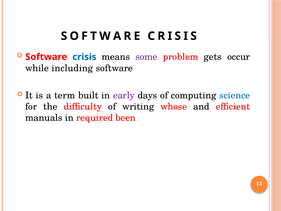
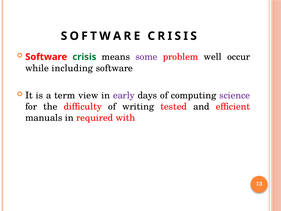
crisis colour: blue -> green (84, 57)
gets: gets -> well (213, 57)
built: built -> view (88, 95)
science colour: blue -> purple (235, 95)
whose: whose -> tested (174, 106)
been: been -> with (125, 118)
